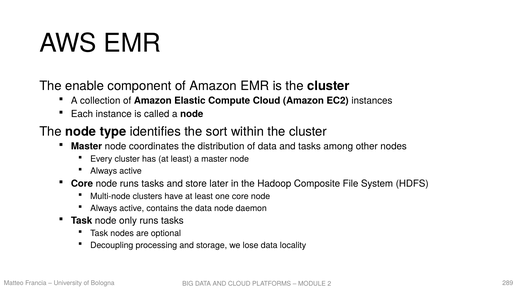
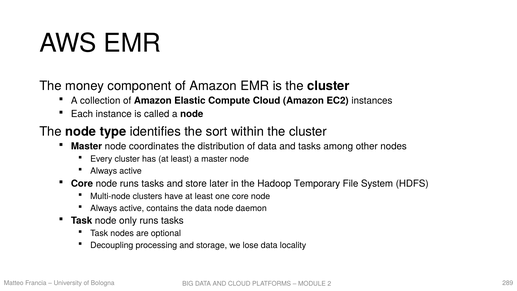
enable: enable -> money (85, 86)
Composite: Composite -> Temporary (317, 183)
